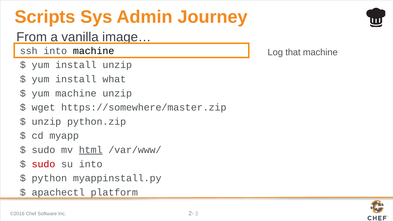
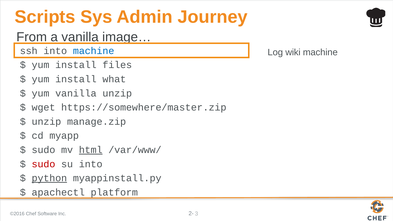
machine colour: black -> blue (94, 51)
that: that -> wiki (293, 52)
install unzip: unzip -> files (117, 65)
yum machine: machine -> vanilla (76, 93)
python.zip: python.zip -> manage.zip (97, 122)
python underline: none -> present (49, 178)
